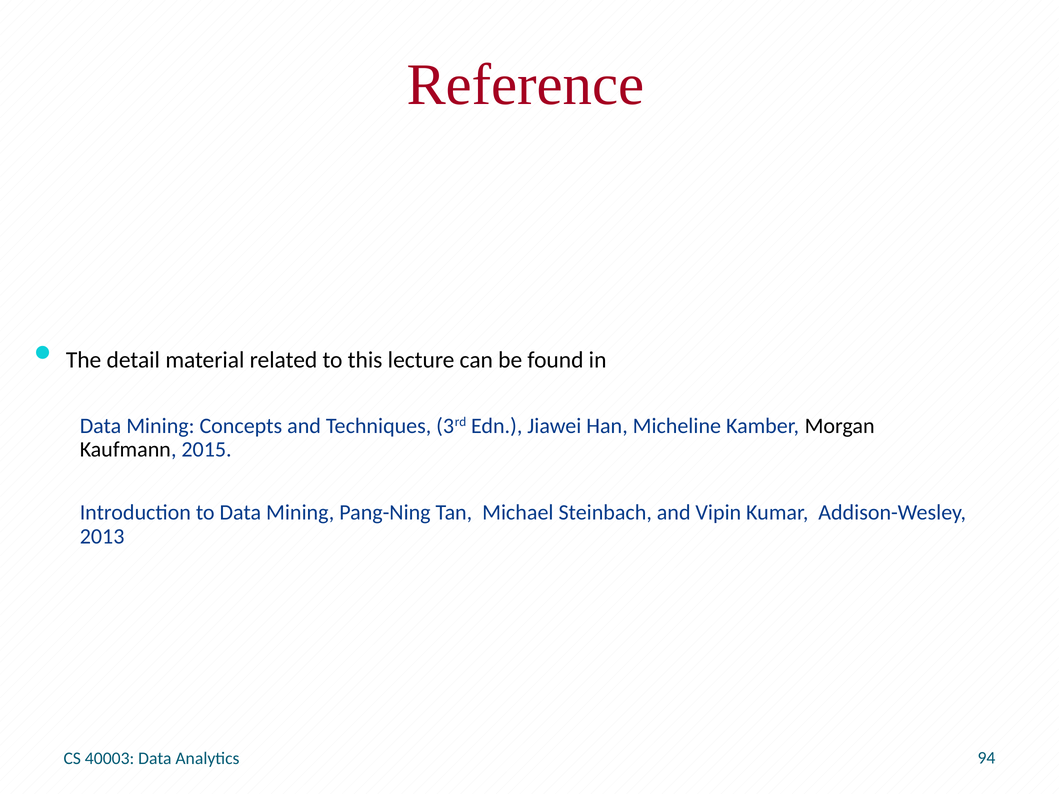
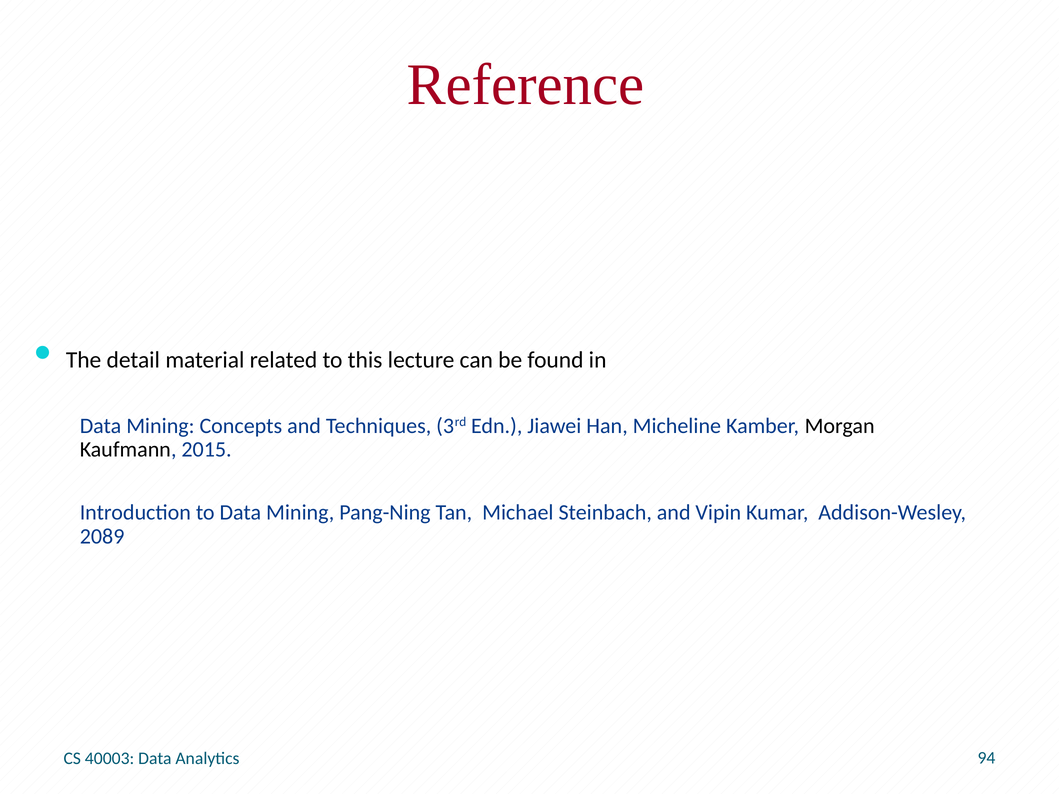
2013: 2013 -> 2089 (102, 537)
